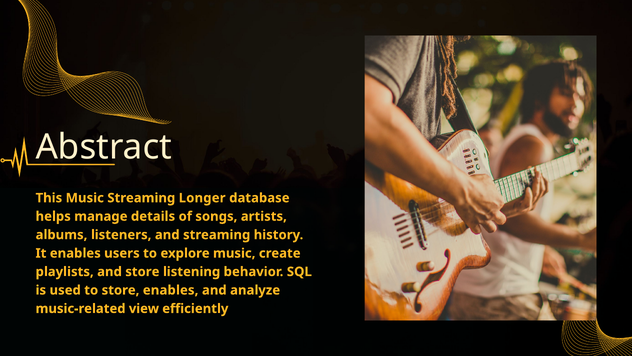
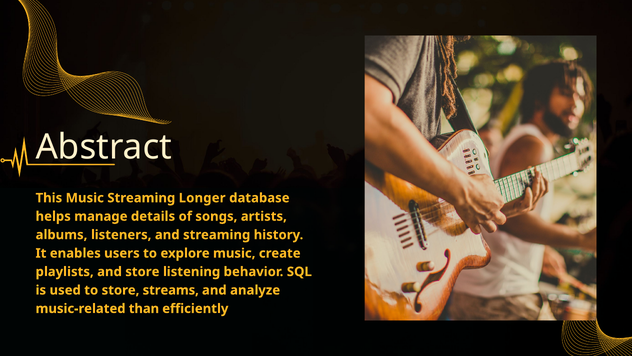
store enables: enables -> streams (171, 290)
view: view -> than (144, 308)
